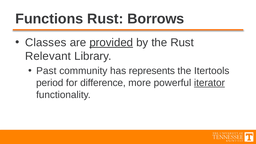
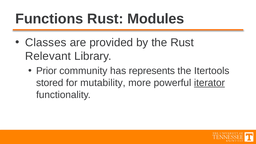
Borrows: Borrows -> Modules (156, 19)
provided underline: present -> none (111, 43)
Past: Past -> Prior (46, 71)
period: period -> stored (50, 83)
difference: difference -> mutability (103, 83)
